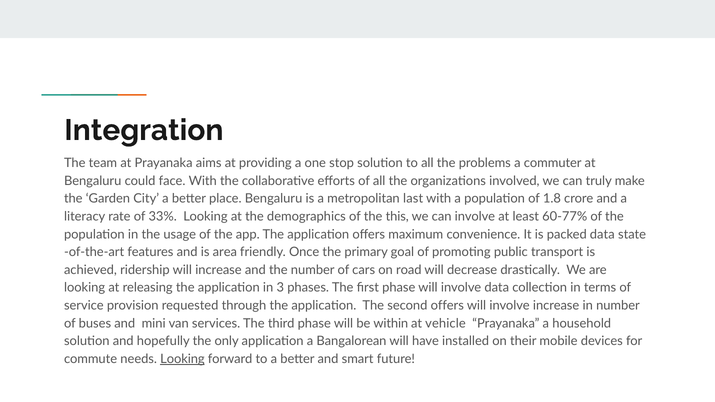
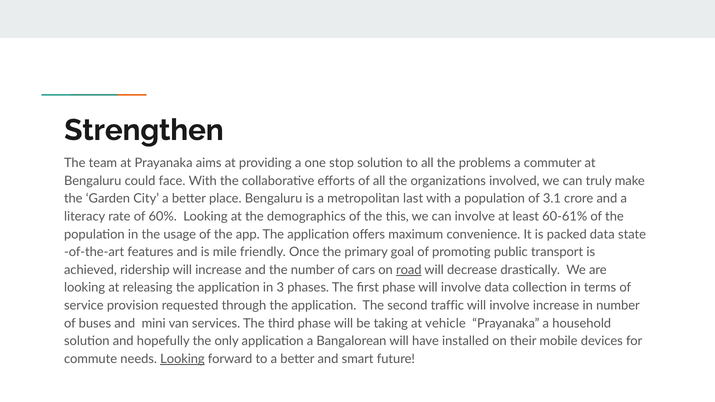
Integration: Integration -> Strengthen (144, 130)
1.8: 1.8 -> 3.1 (552, 199)
33%: 33% -> 60% (163, 217)
60-77%: 60-77% -> 60-61% (565, 217)
area: area -> mile (225, 252)
road underline: none -> present (409, 270)
second offers: offers -> traffic (447, 306)
within: within -> taking (391, 323)
